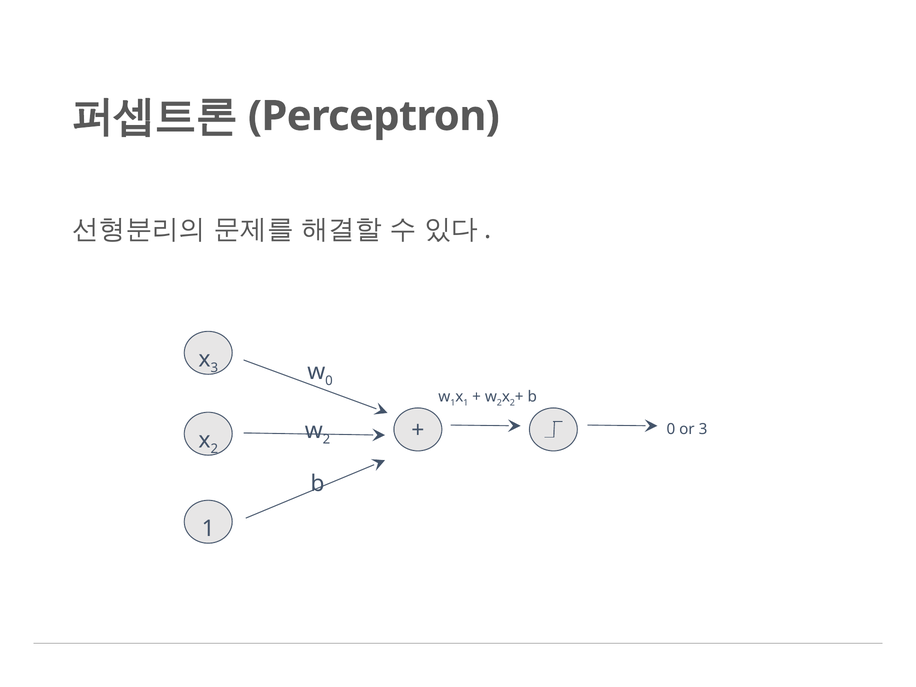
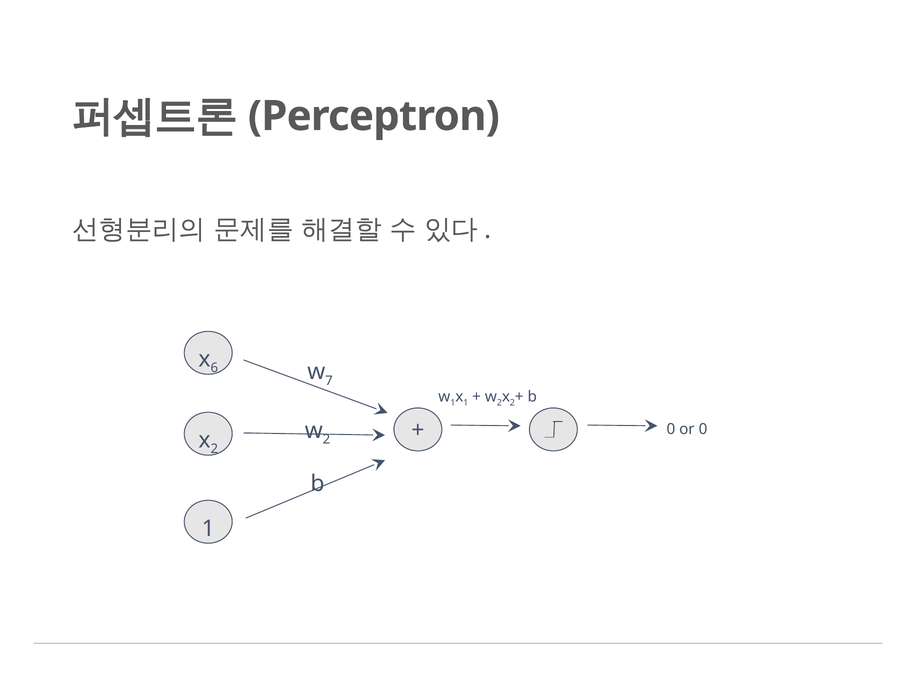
3: 3 -> 6 (214, 368)
0: 0 -> 7 (329, 381)
or 3: 3 -> 0 (703, 429)
